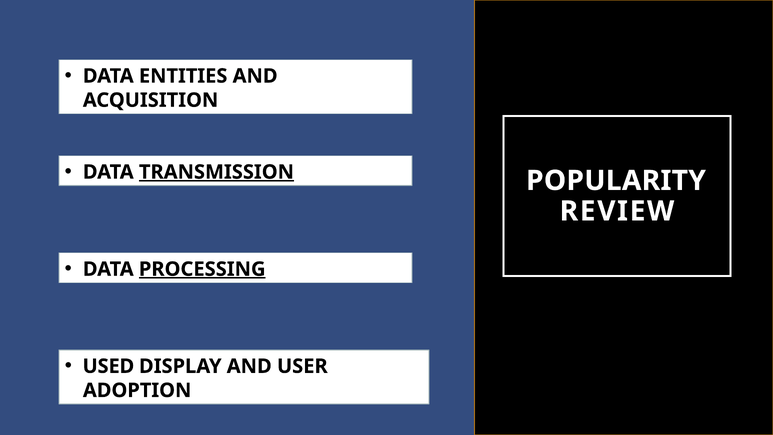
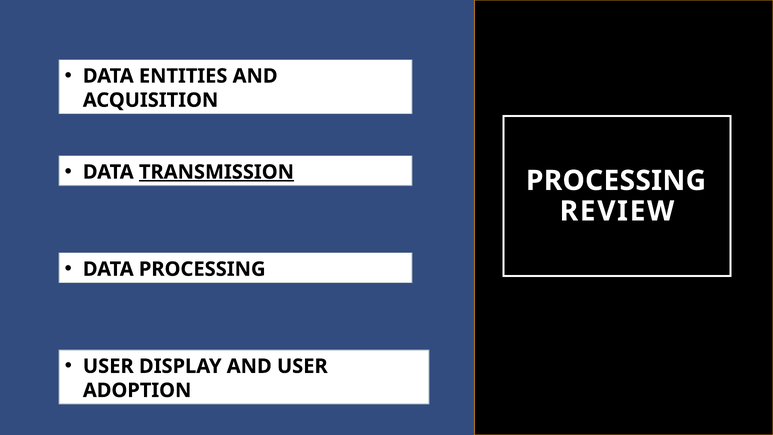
POPULARITY: POPULARITY -> PROCESSING (616, 181)
PROCESSING underline: present -> none (202, 269)
USED: USED -> USER (108, 366)
